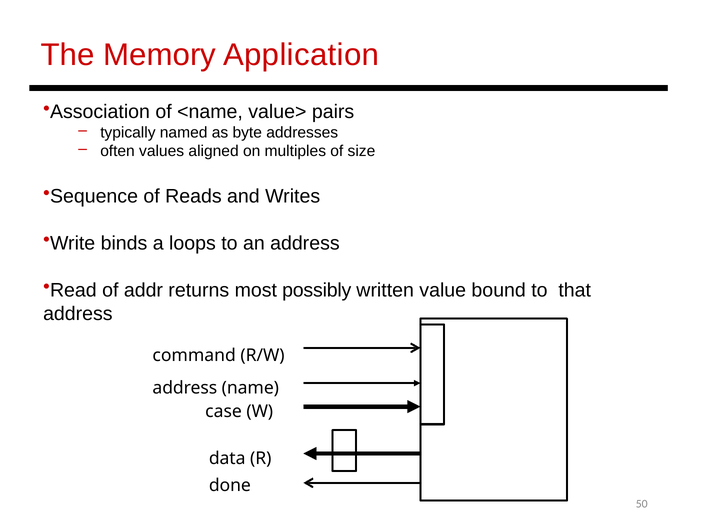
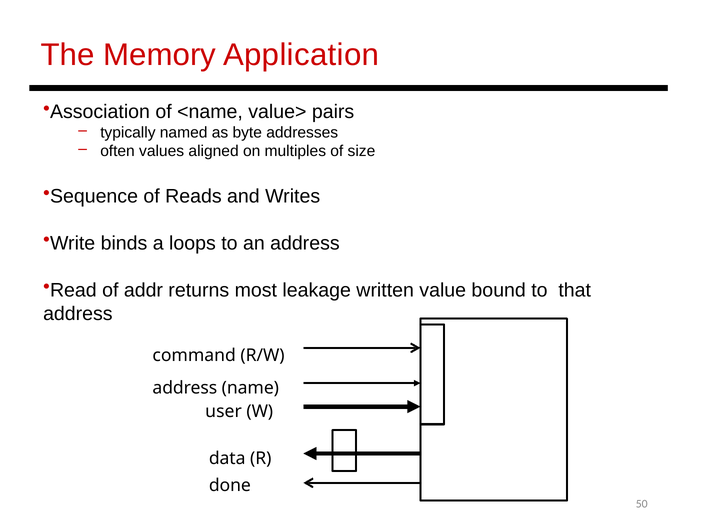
possibly: possibly -> leakage (317, 290)
case: case -> user (224, 411)
